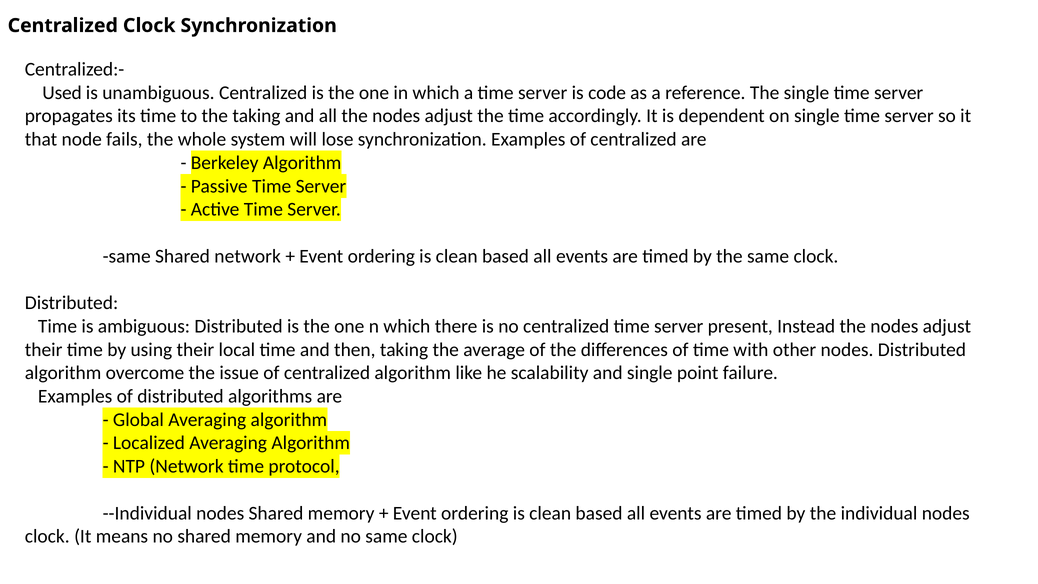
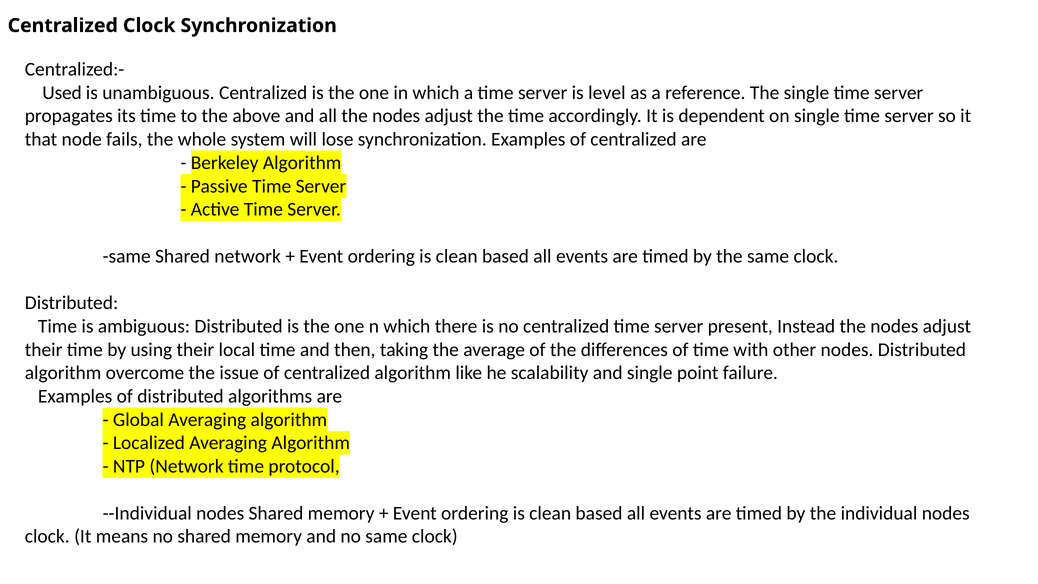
code: code -> level (607, 93)
the taking: taking -> above (256, 116)
